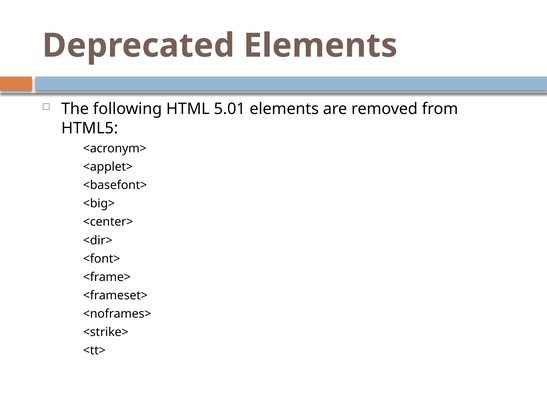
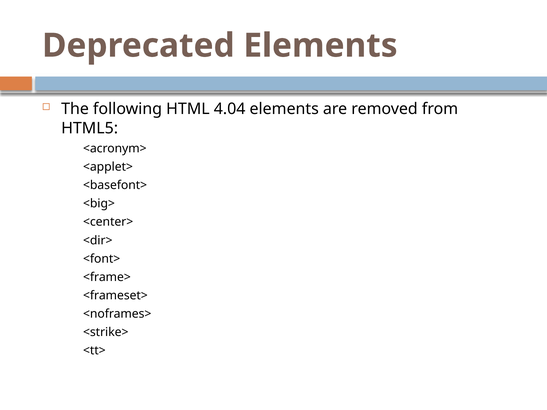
5.01: 5.01 -> 4.04 (230, 109)
